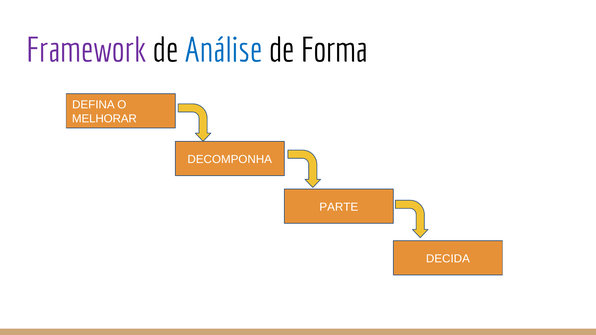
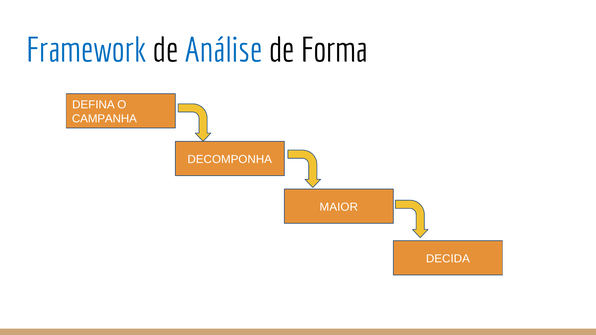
Framework colour: purple -> blue (86, 50)
MELHORAR: MELHORAR -> CAMPANHA (104, 119)
PARTE: PARTE -> MAIOR (339, 207)
